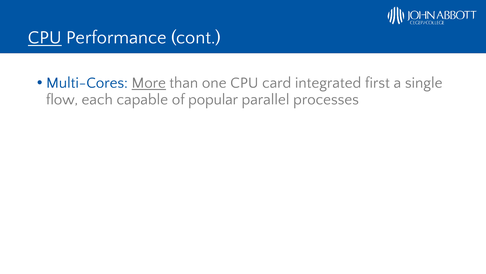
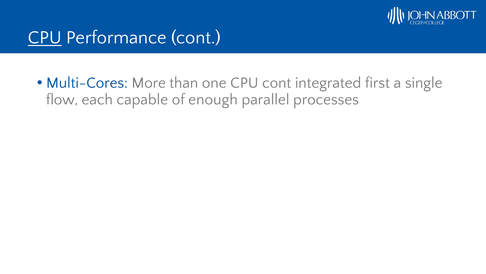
More underline: present -> none (149, 83)
CPU card: card -> cont (277, 83)
popular: popular -> enough (213, 99)
